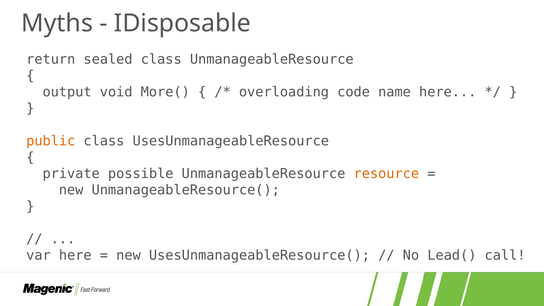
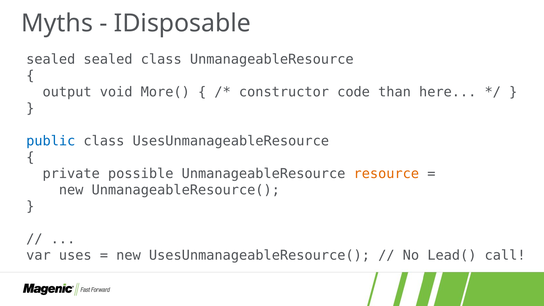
return: return -> sealed (51, 59)
overloading: overloading -> constructor (284, 92)
name: name -> than (395, 92)
public colour: orange -> blue (51, 141)
var here: here -> uses (75, 255)
